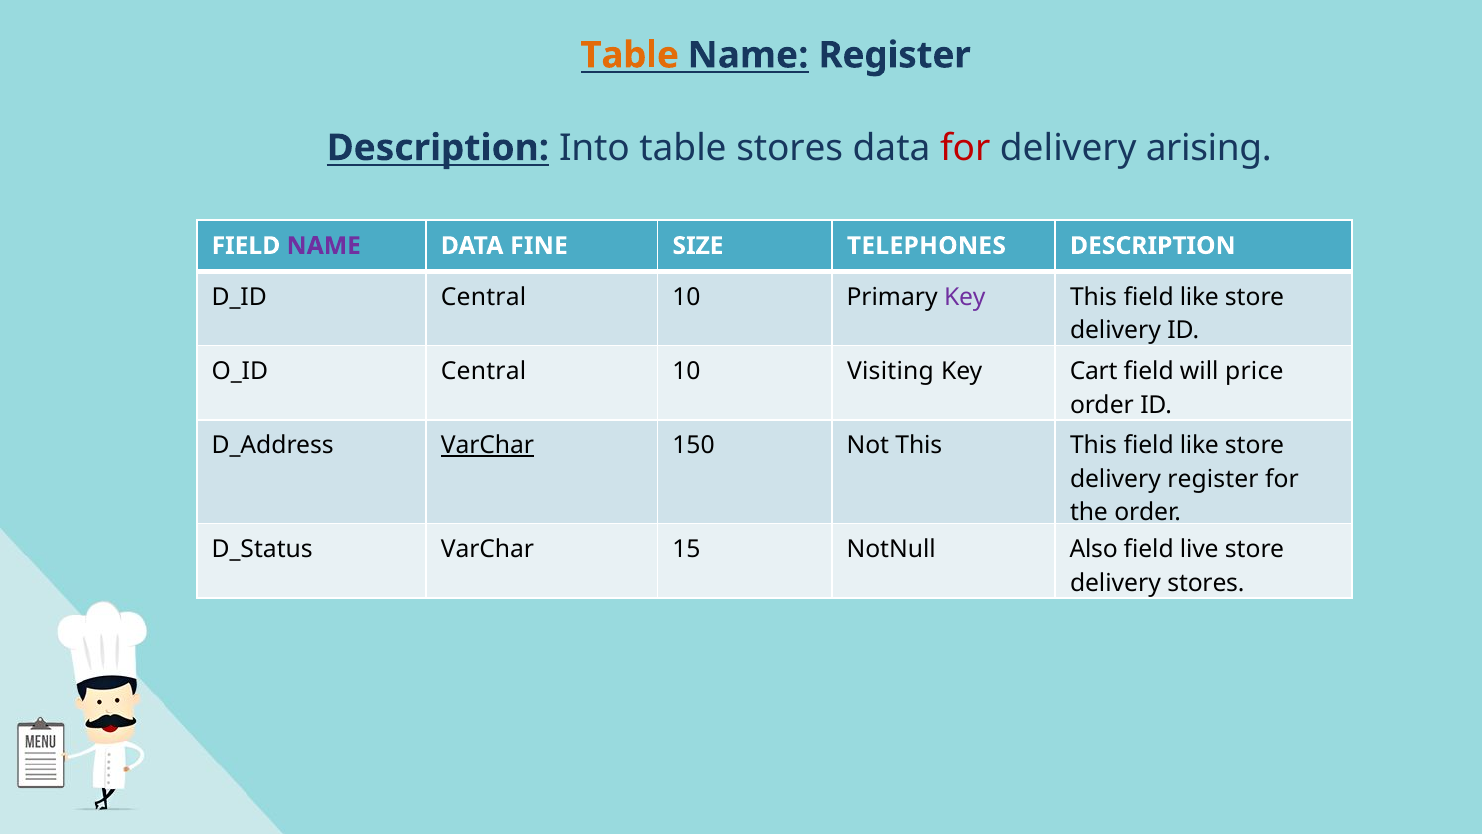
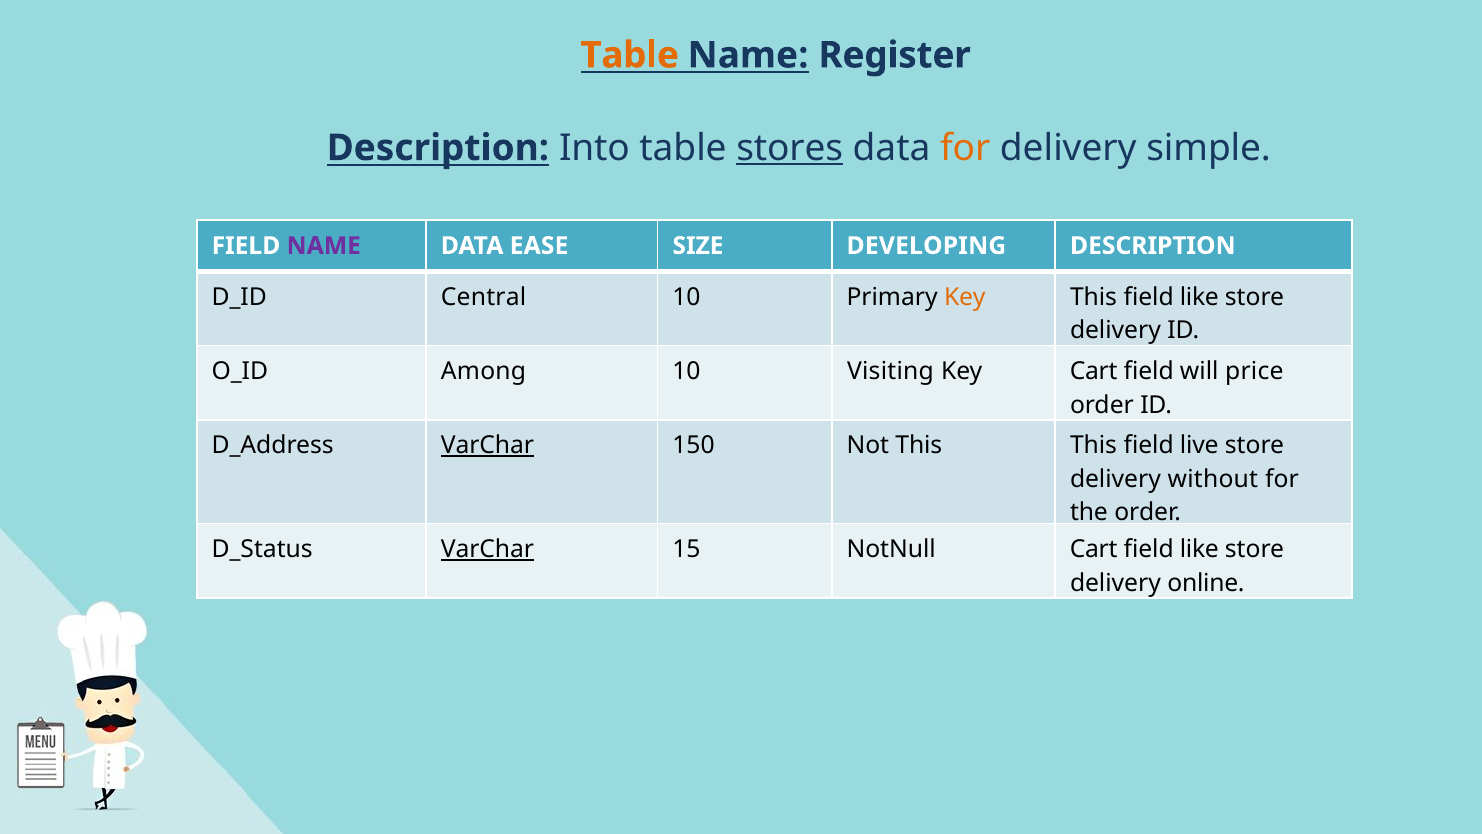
stores underline: none -> present (790, 148)
for colour: red -> orange (965, 148)
arising: arising -> simple (1209, 148)
FINE: FINE -> EASE (539, 246)
TELEPHONES: TELEPHONES -> DEVELOPING (926, 246)
Key colour: purple -> orange (965, 297)
Central: Central -> Among (484, 371)
like: like -> live (1199, 445)
delivery register: register -> without (1213, 479)
VarChar underline: none -> present (487, 549)
NotNull Also: Also -> Cart (1094, 549)
live: live -> like (1199, 549)
delivery stores: stores -> online (1206, 583)
